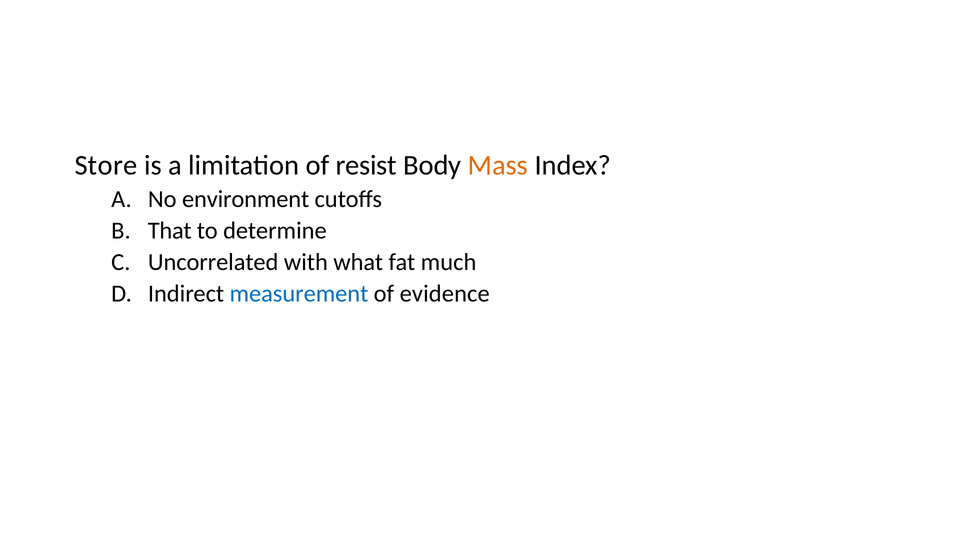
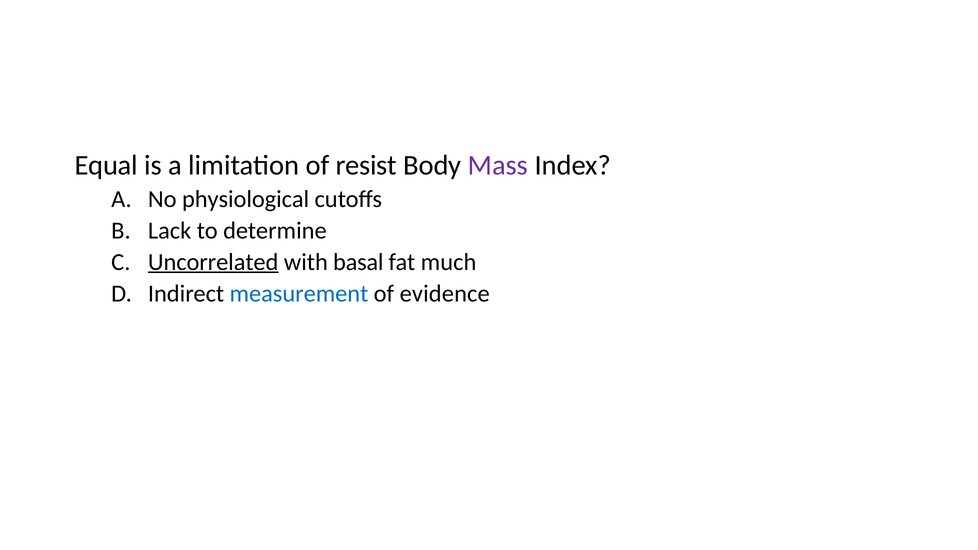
Store: Store -> Equal (106, 165)
Mass colour: orange -> purple (498, 165)
environment: environment -> physiological (246, 199)
That: That -> Lack (170, 231)
Uncorrelated underline: none -> present (213, 262)
what: what -> basal (358, 262)
